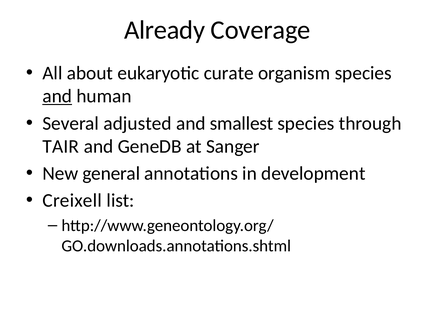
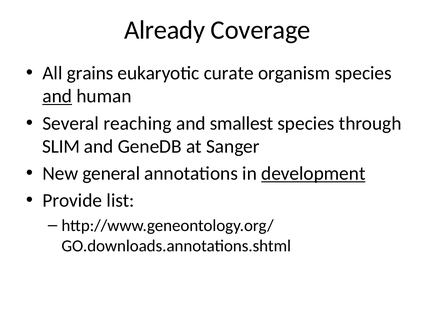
about: about -> grains (90, 73)
adjusted: adjusted -> reaching (138, 123)
TAIR: TAIR -> SLIM (61, 147)
development underline: none -> present (313, 174)
Creixell: Creixell -> Provide (72, 201)
